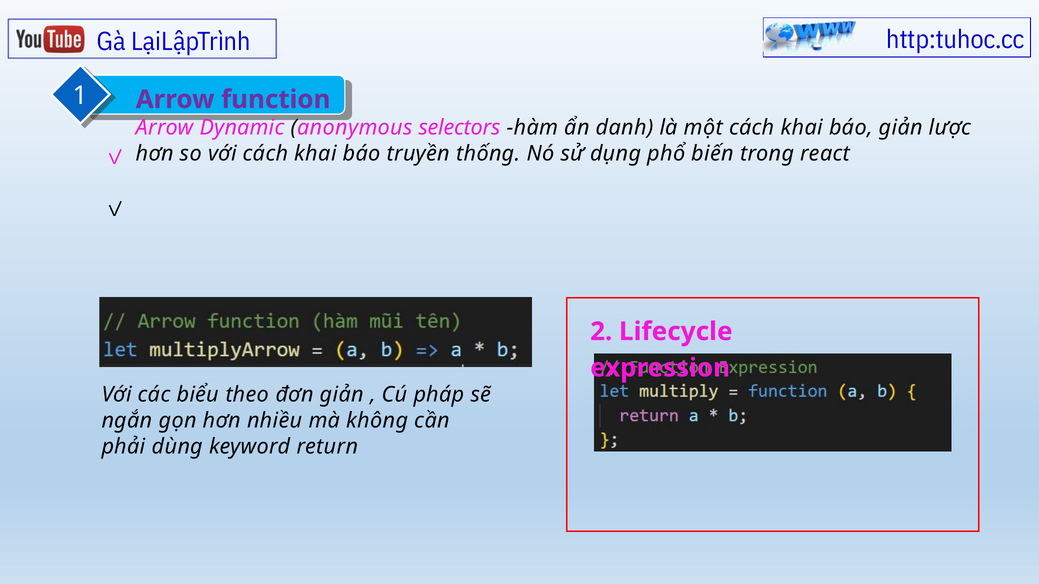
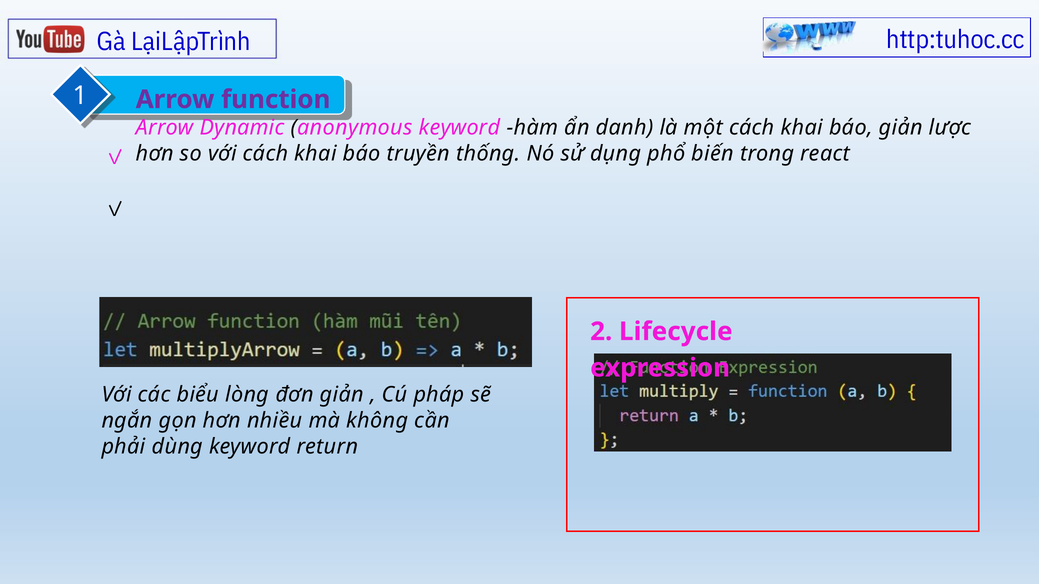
anonymous selectors: selectors -> keyword (459, 128)
theo: theo -> lòng (247, 395)
